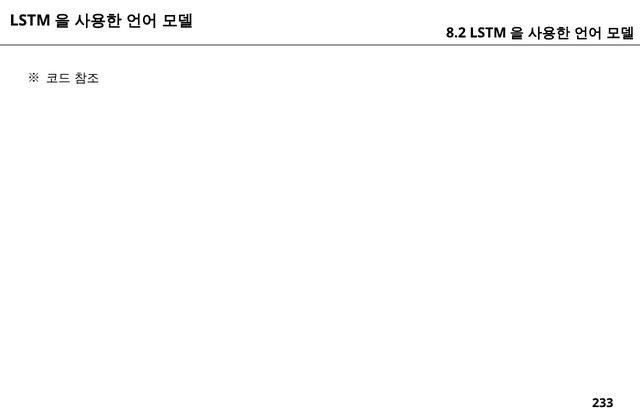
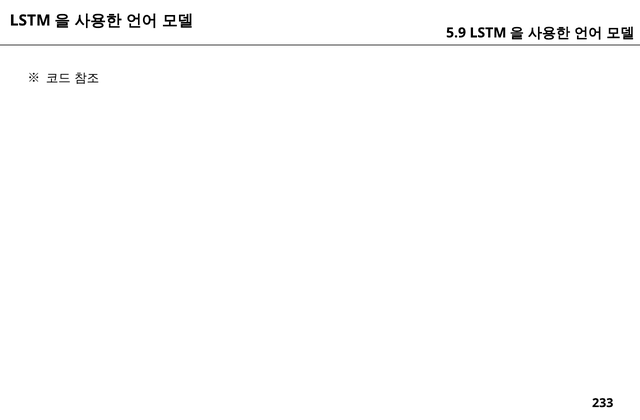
8.2: 8.2 -> 5.9 (456, 33)
